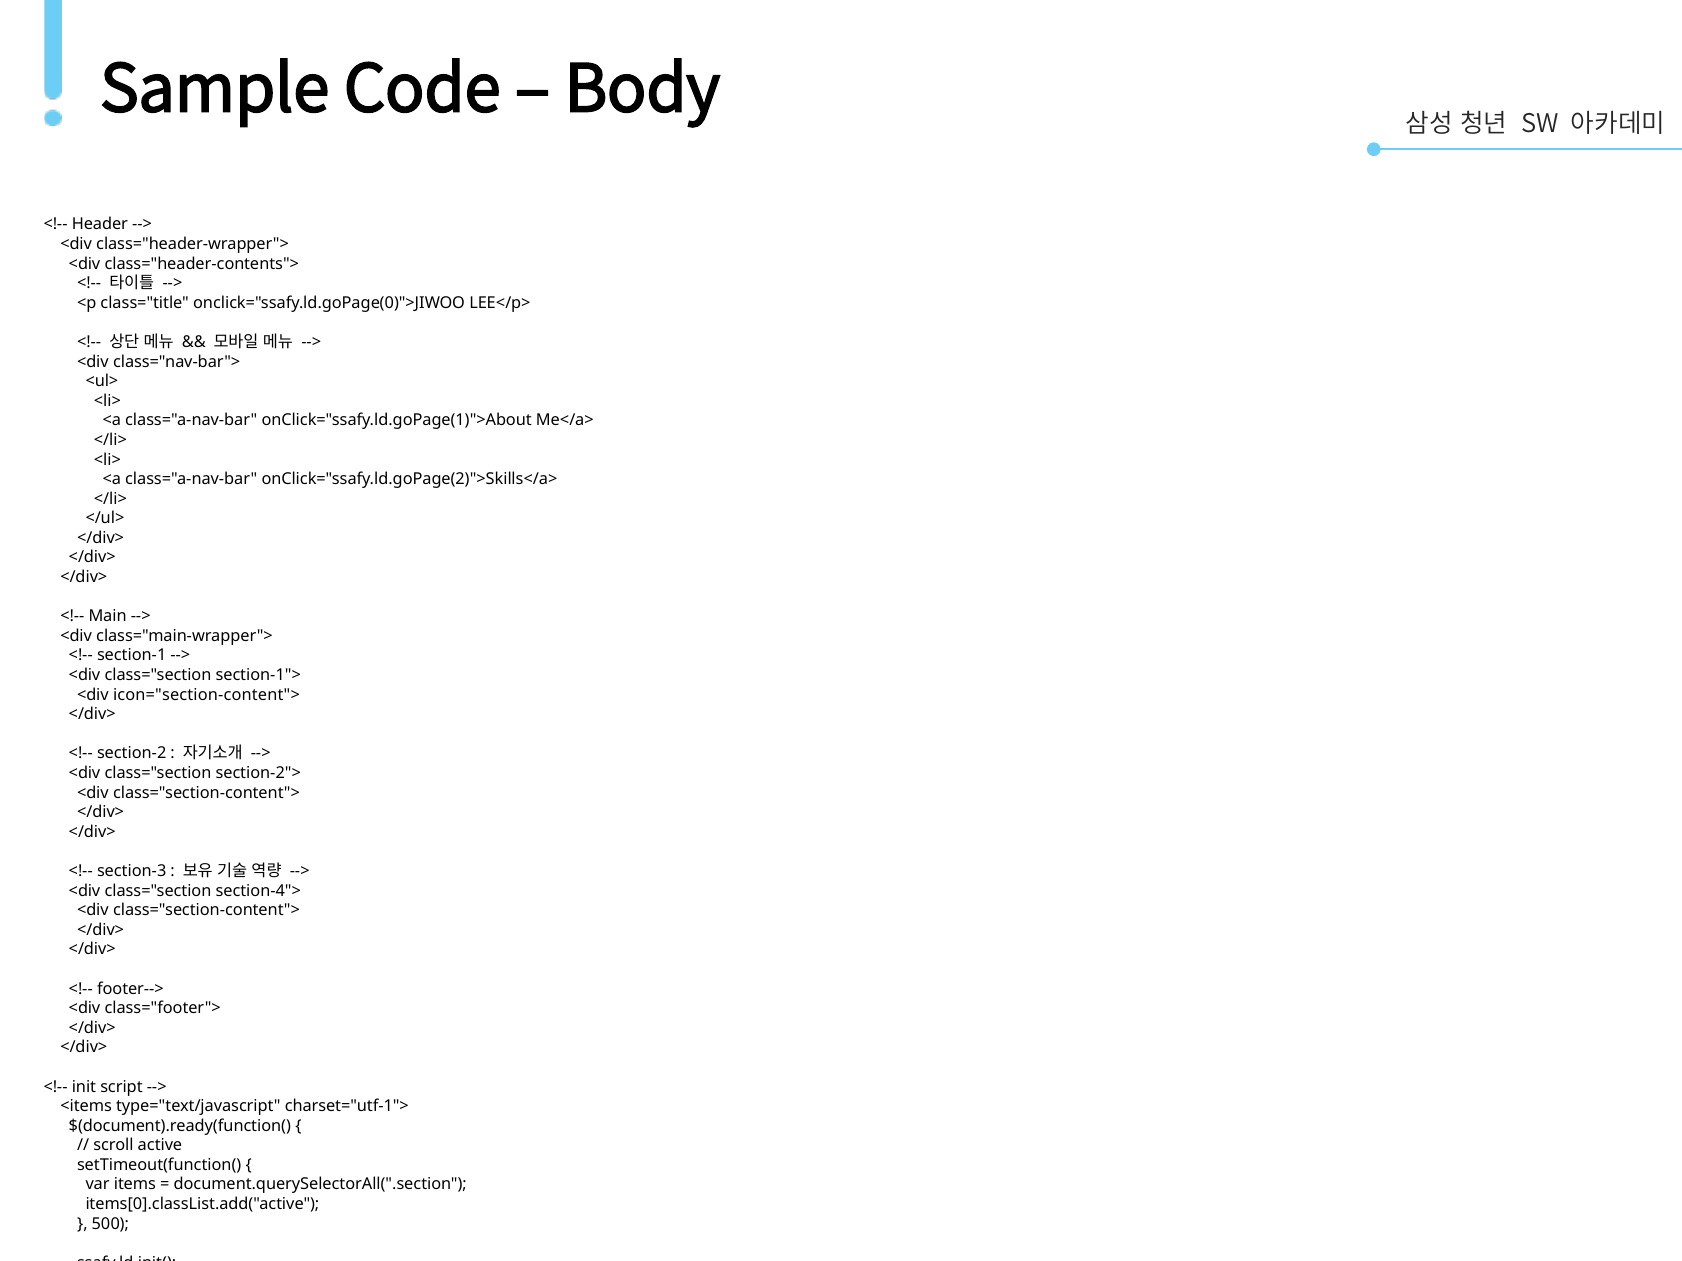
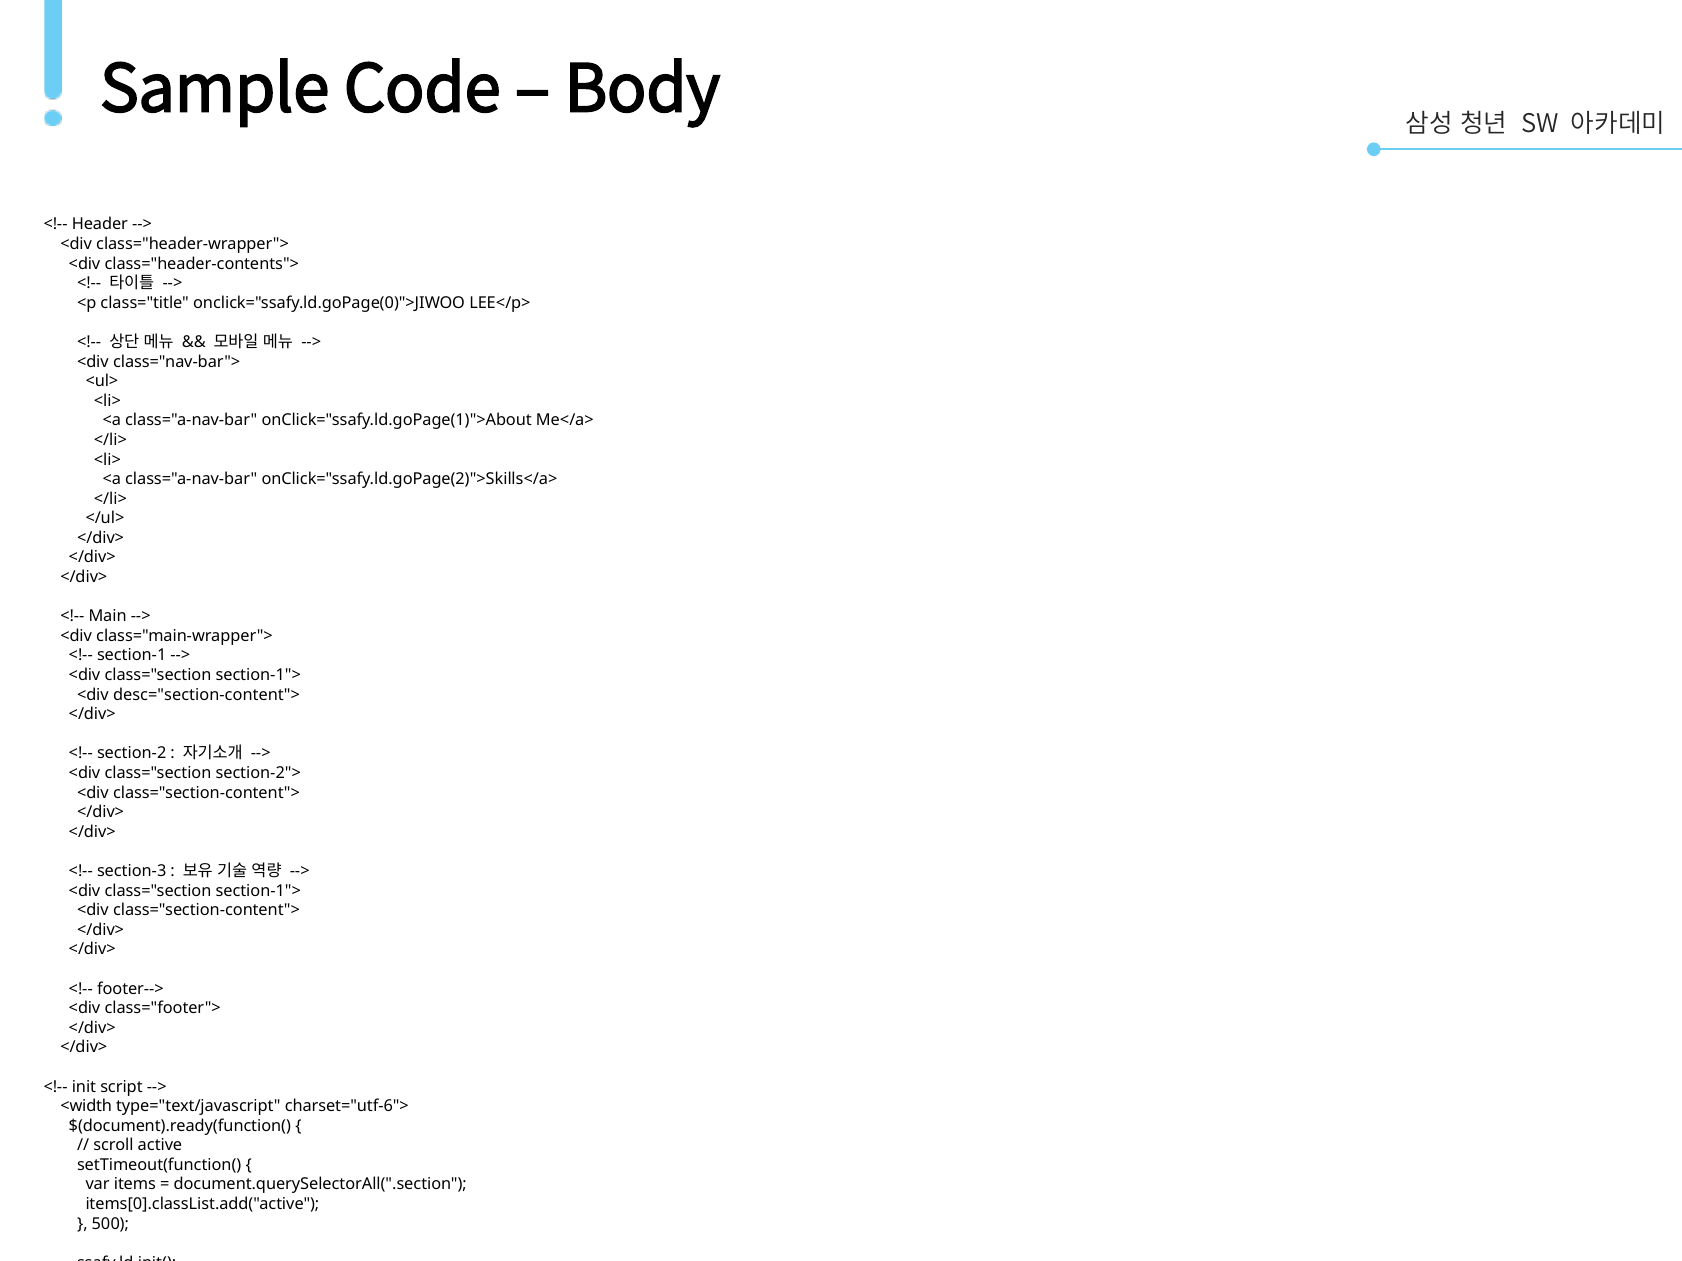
icon="section-content">: icon="section-content"> -> desc="section-content"> (207, 695)
section-4">: section-4"> -> section-1"> (258, 891)
<items: <items -> <width (86, 1107)
charset="utf-1">: charset="utf-1"> -> charset="utf-6"> (347, 1107)
